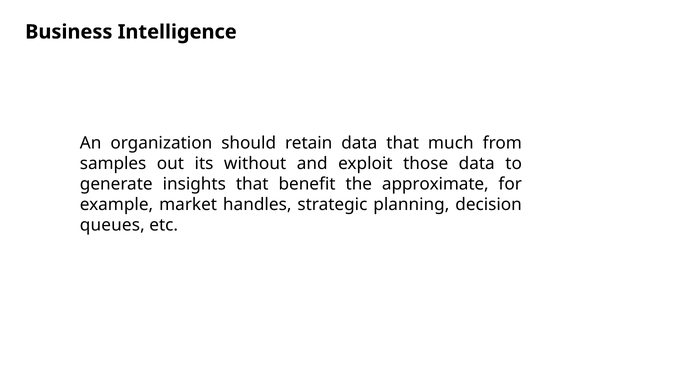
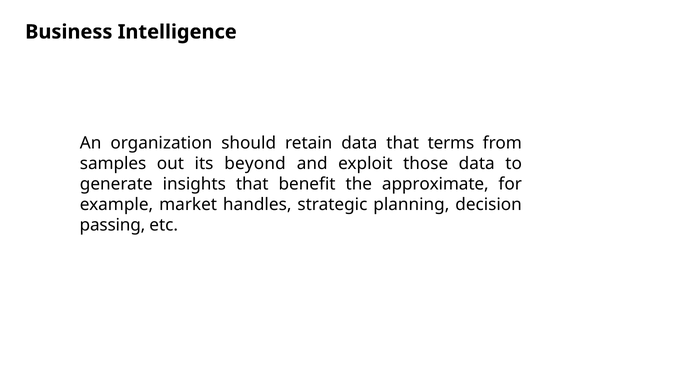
much: much -> terms (451, 143)
without: without -> beyond (255, 164)
queues: queues -> passing (112, 226)
